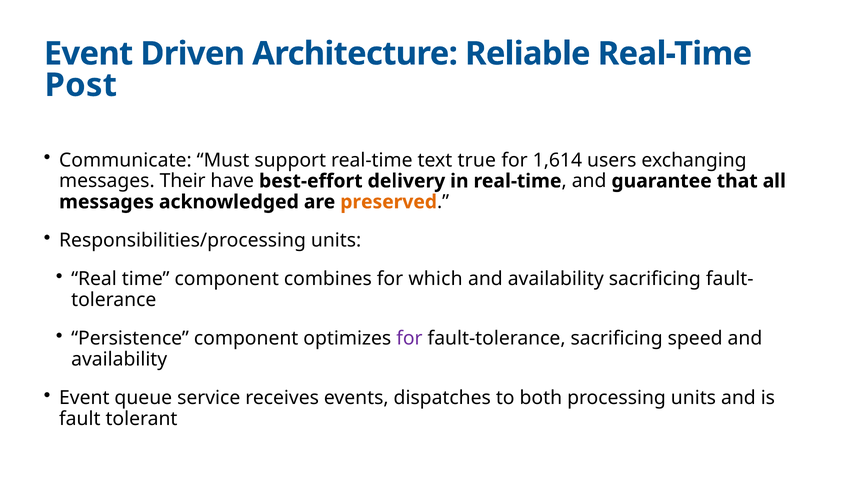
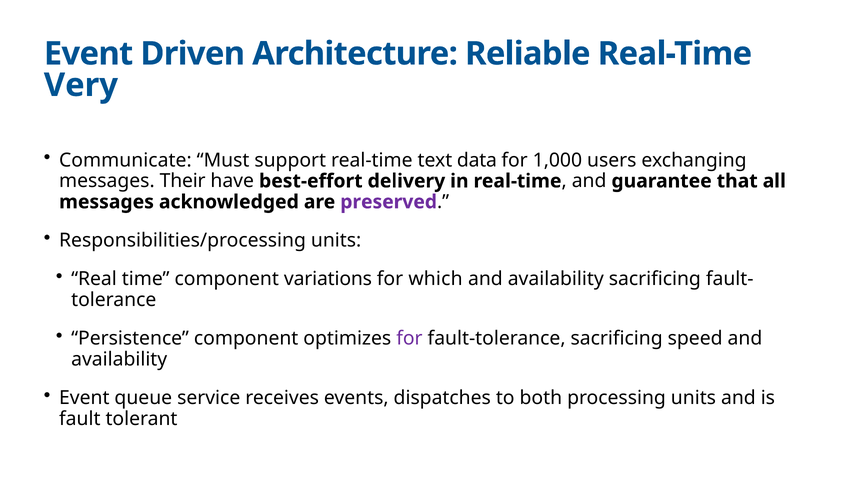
Post: Post -> Very (81, 85)
true: true -> data (477, 160)
1,614: 1,614 -> 1,000 (557, 160)
preserved colour: orange -> purple (389, 202)
combines: combines -> variations (328, 279)
